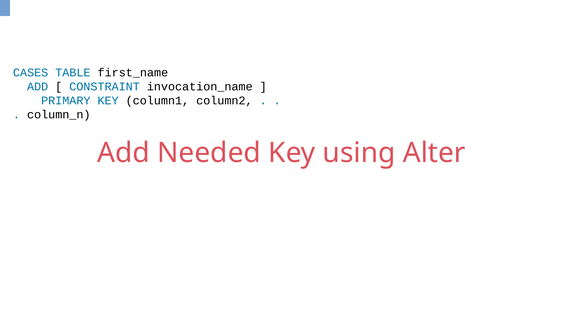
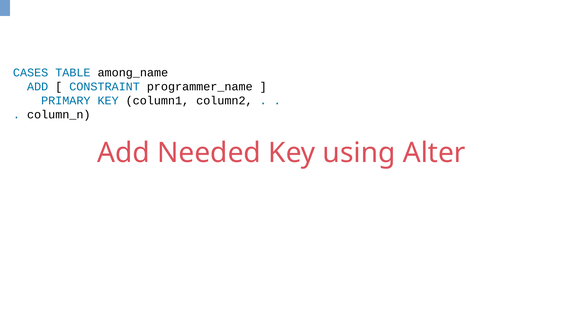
first_name: first_name -> among_name (133, 72)
invocation_name: invocation_name -> programmer_name (200, 87)
